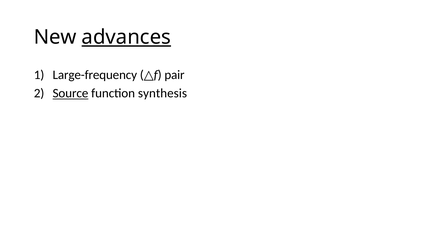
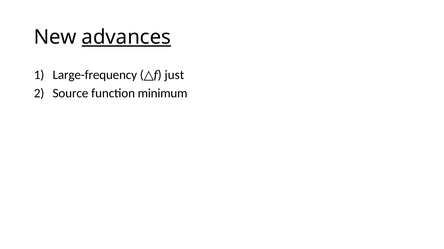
pair: pair -> just (174, 75)
Source underline: present -> none (70, 94)
synthesis: synthesis -> minimum (163, 94)
